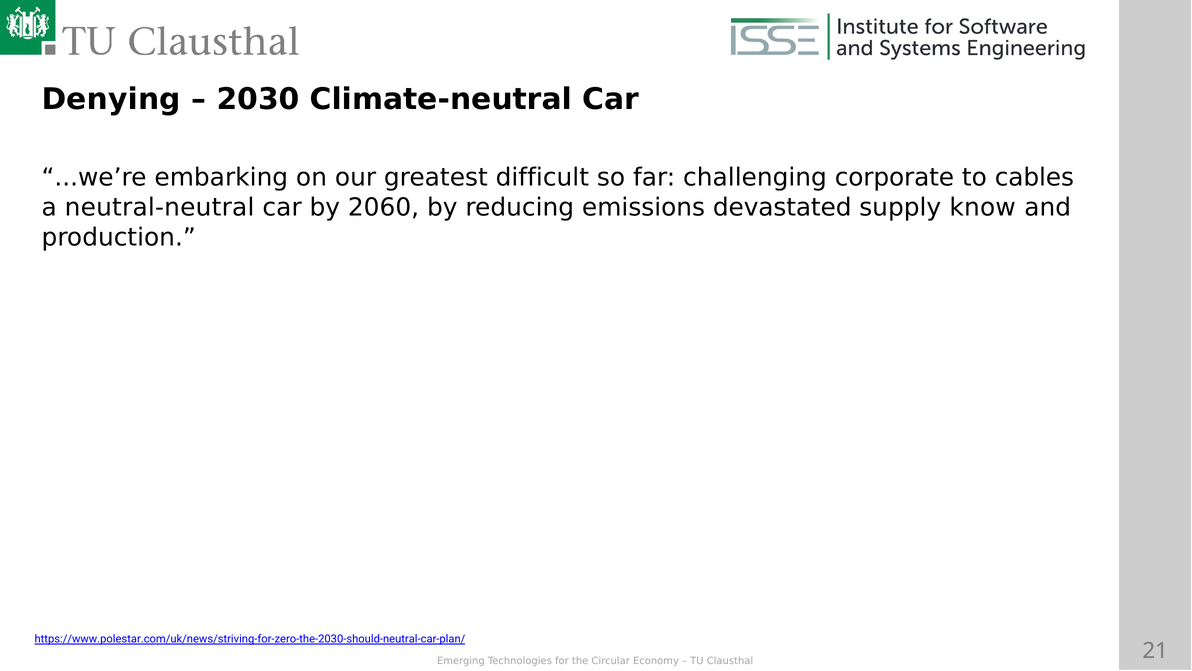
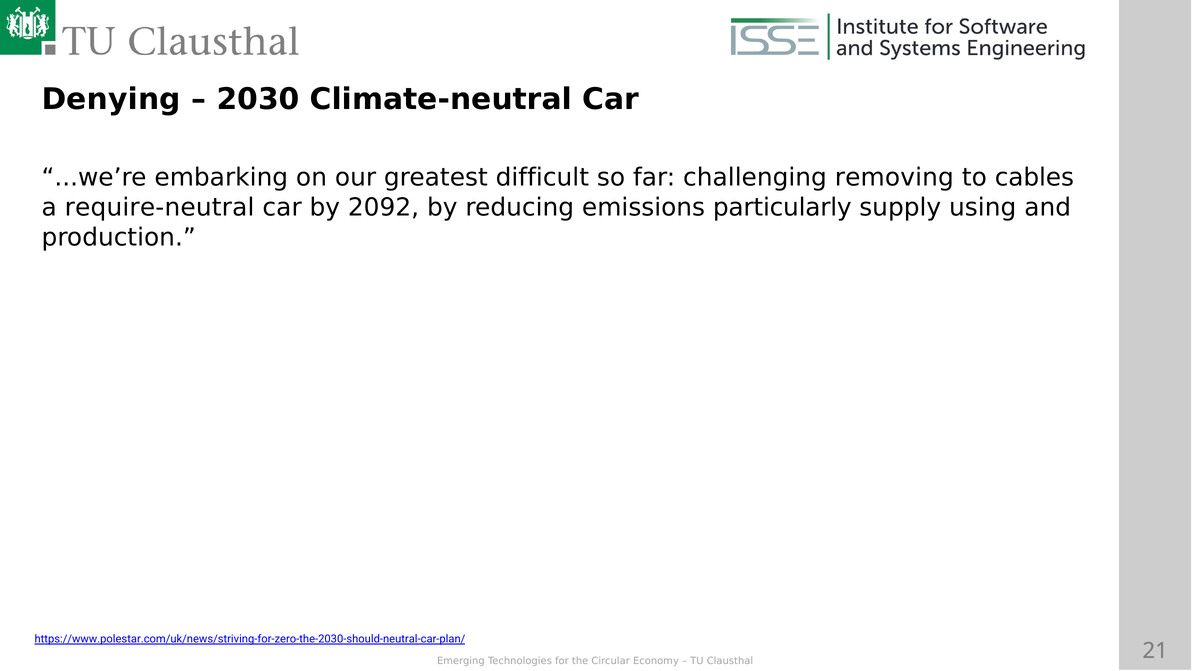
corporate: corporate -> removing (894, 177)
neutral-neutral: neutral-neutral -> require-neutral (160, 207)
2060: 2060 -> 2092 (384, 207)
devastated: devastated -> particularly (782, 207)
know: know -> using (983, 207)
